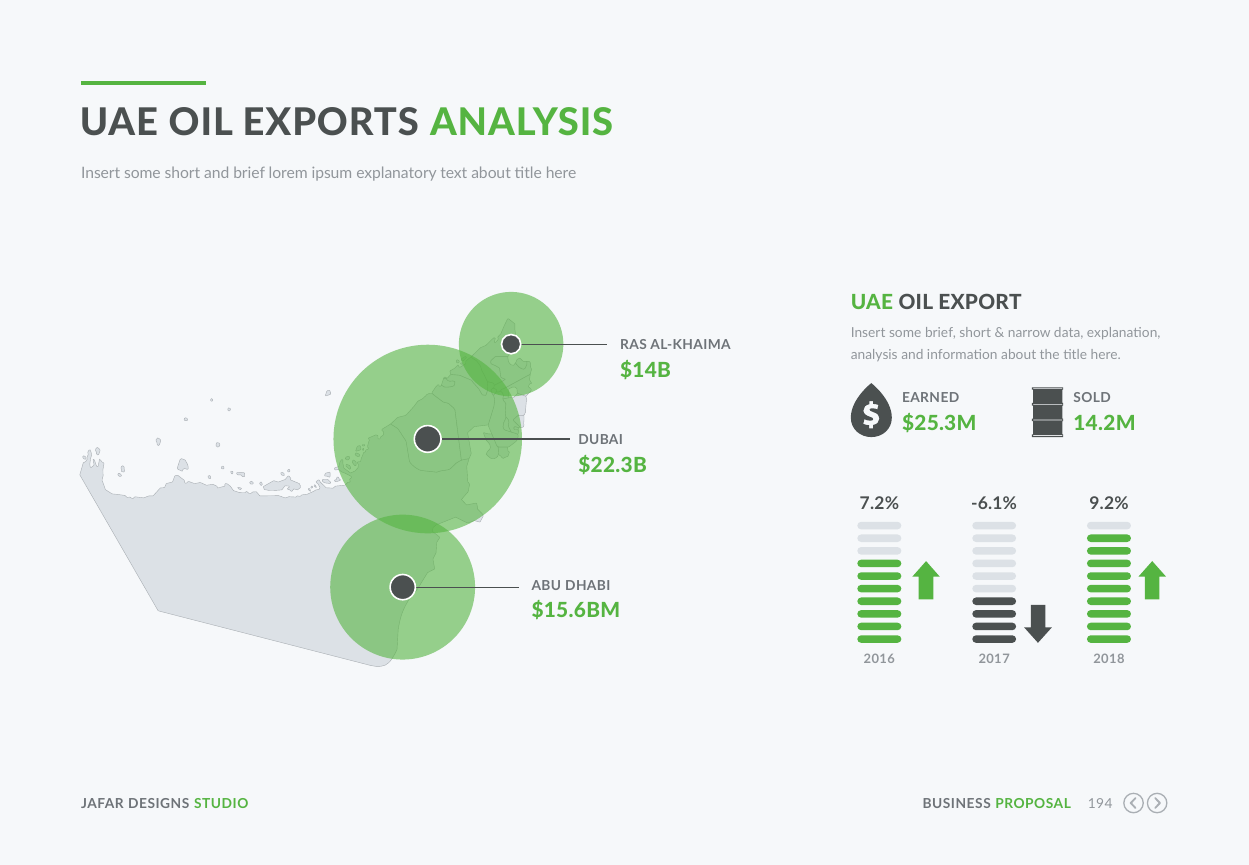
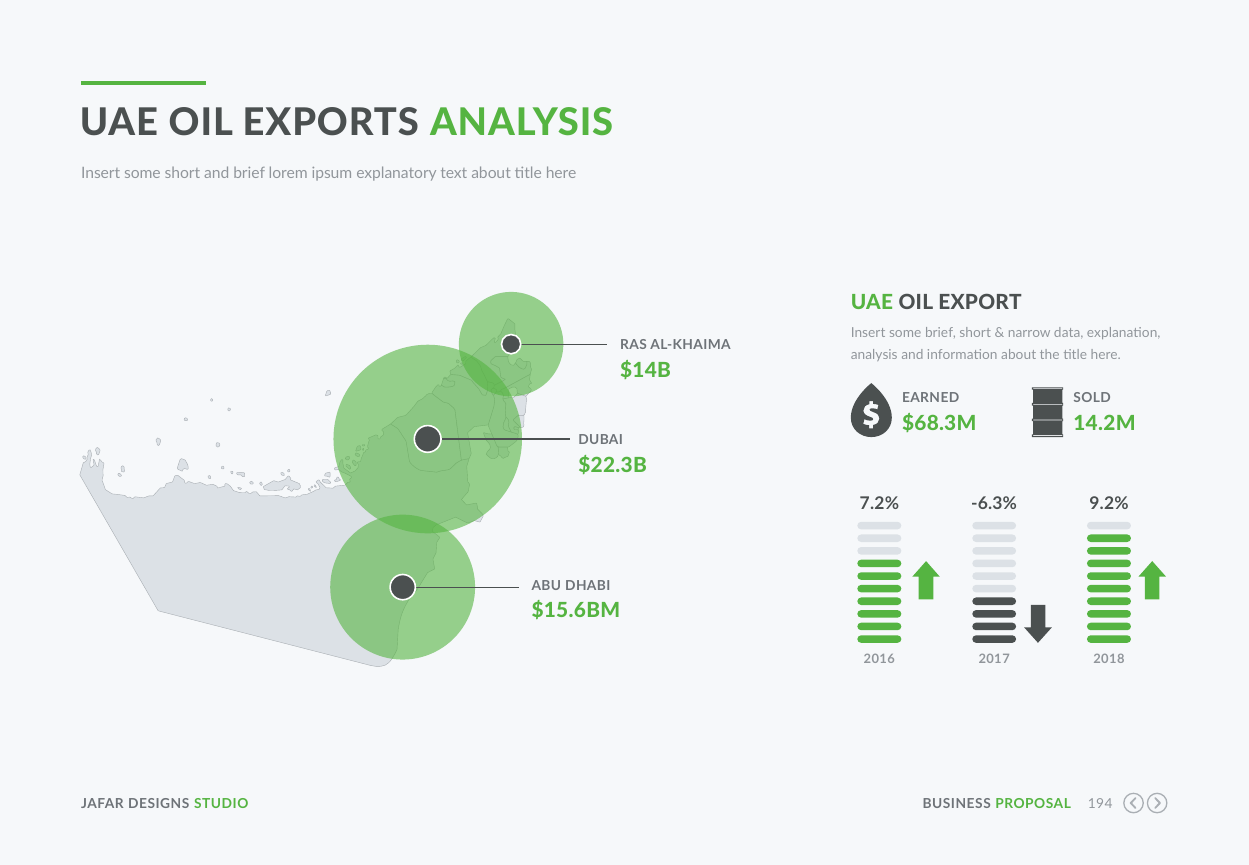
$25.3M: $25.3M -> $68.3M (939, 423)
-6.1%: -6.1% -> -6.3% (994, 504)
